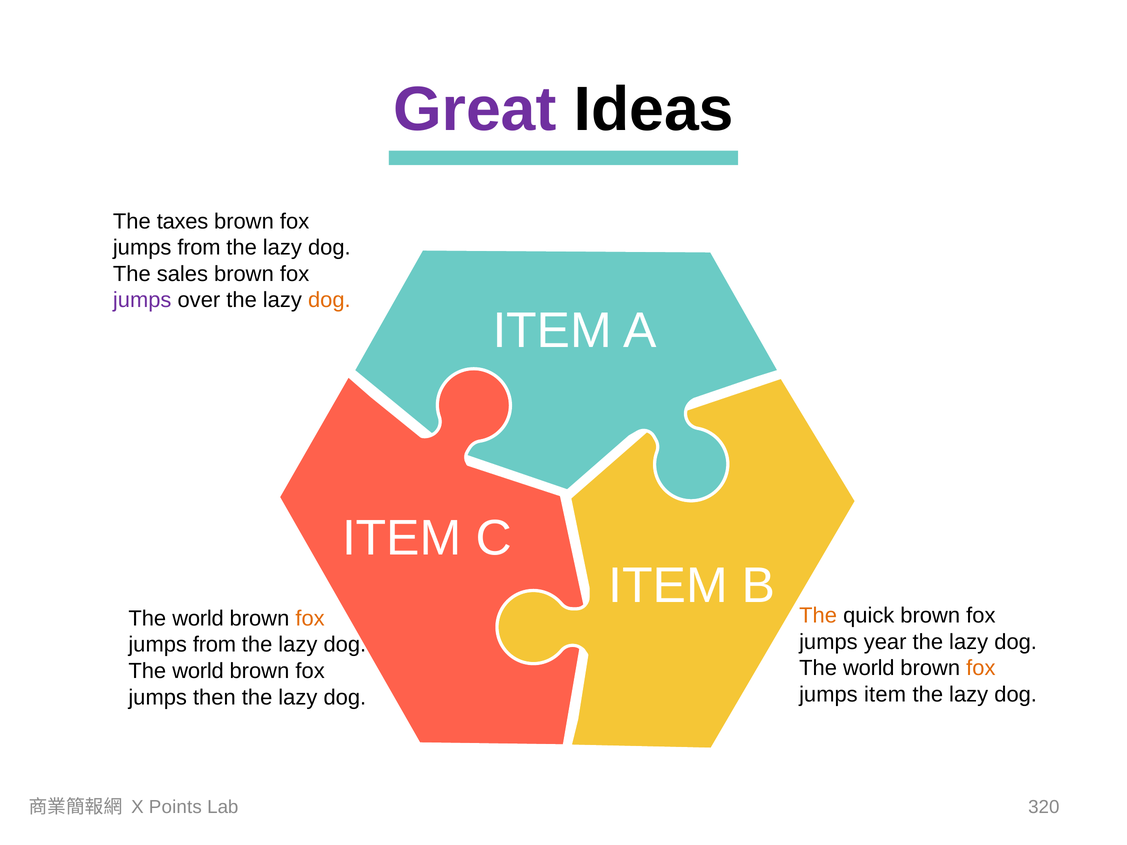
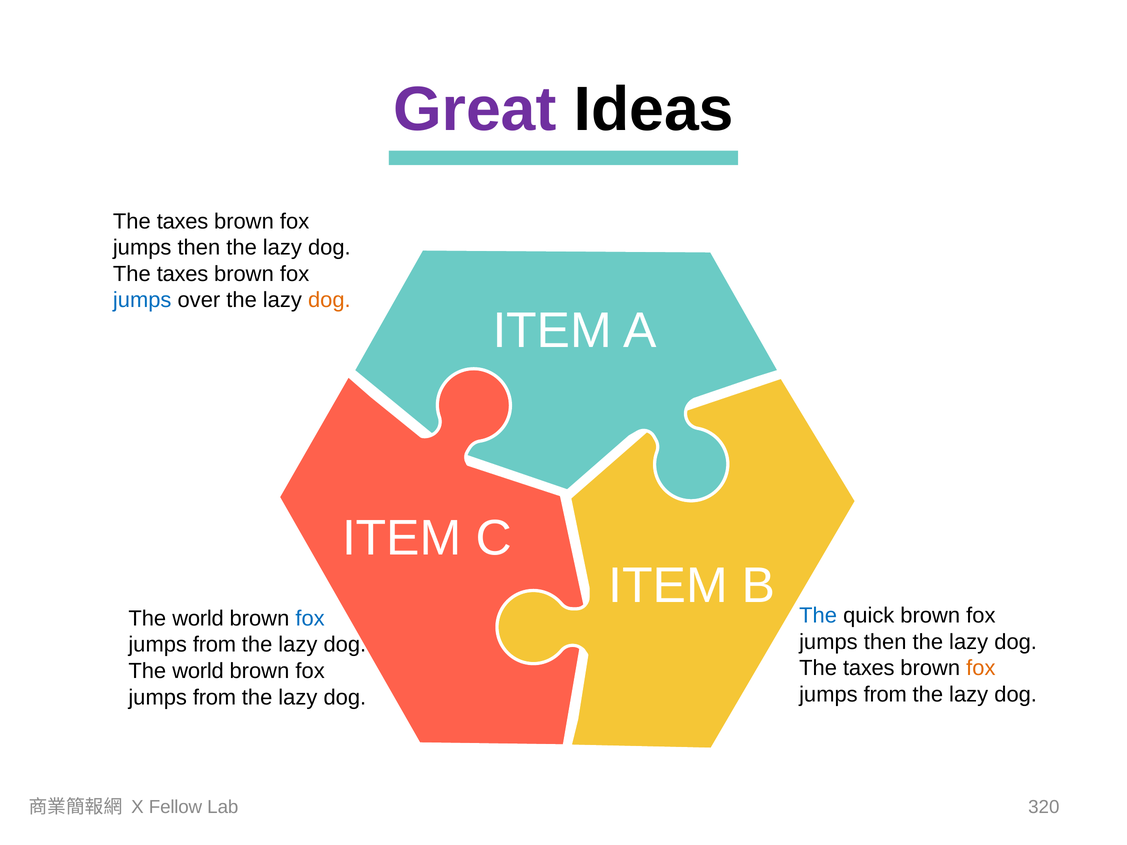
from: from -> then (199, 248)
sales: sales -> taxes (183, 274)
jumps colour: purple -> blue (142, 300)
The colour: orange -> blue (818, 616)
fox colour: orange -> blue (310, 619)
year: year -> then (885, 642)
world: world -> taxes (869, 668)
item: item -> from (885, 695)
then: then -> from (214, 697)
Points: Points -> Fellow (176, 807)
